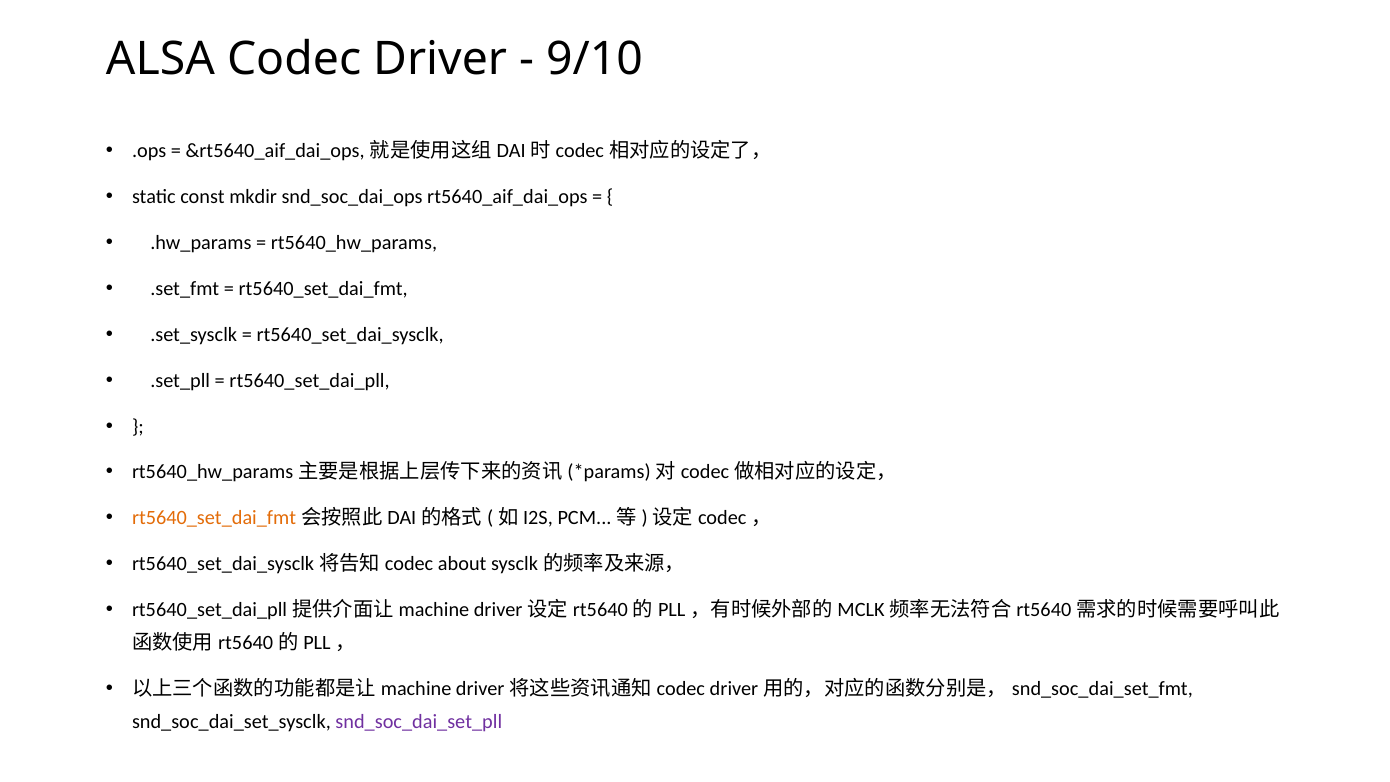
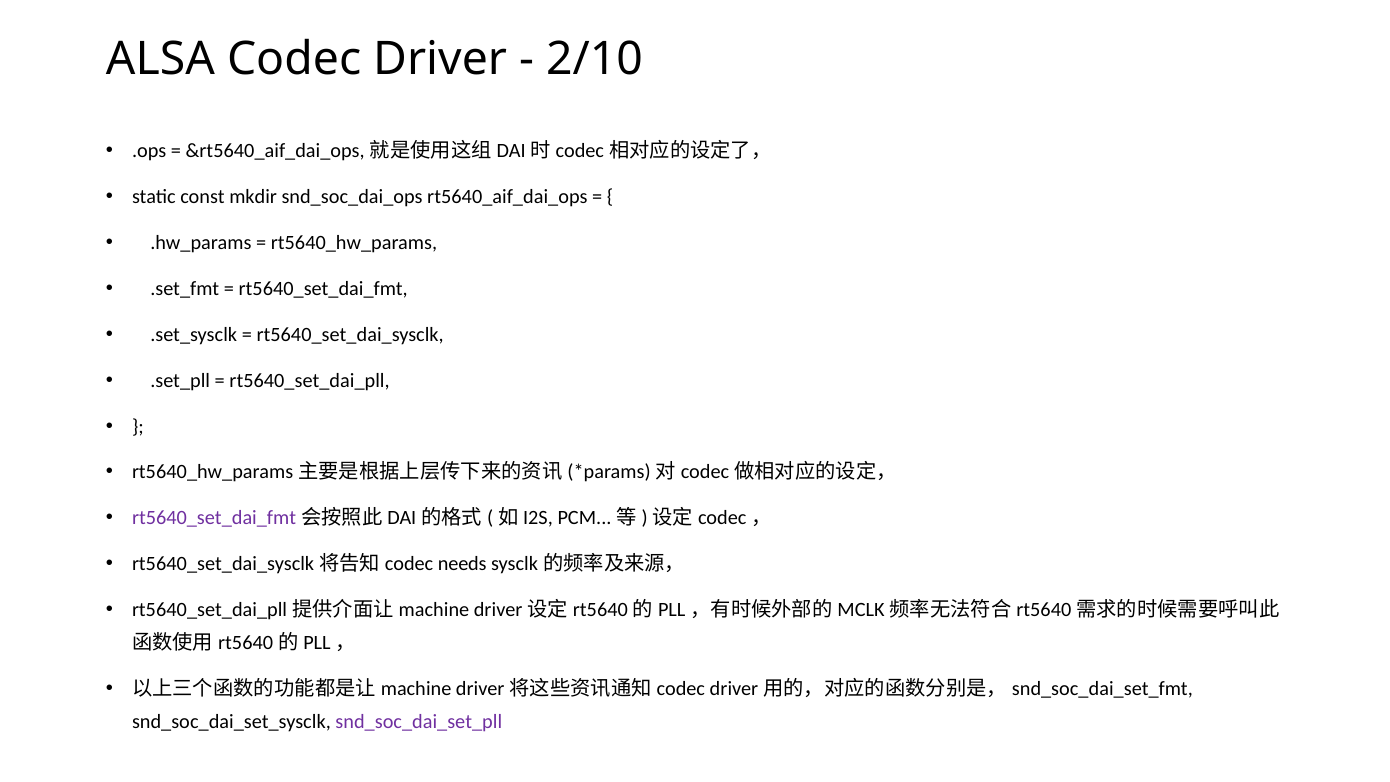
9/10: 9/10 -> 2/10 (594, 59)
rt5640_set_dai_fmt colour: orange -> purple (214, 518)
about: about -> needs (462, 564)
